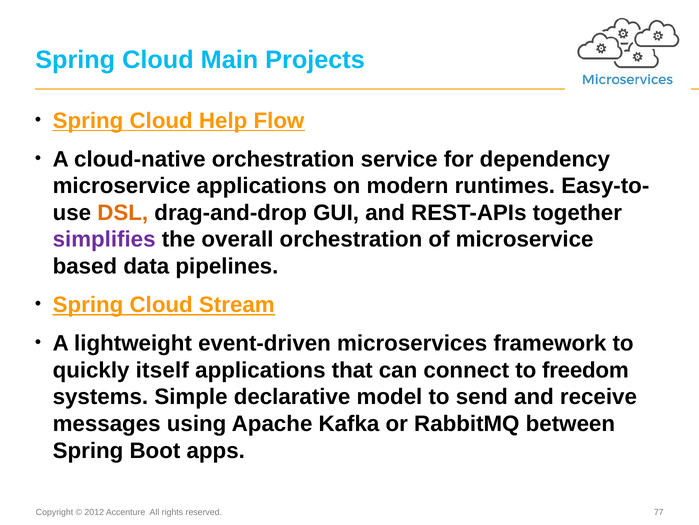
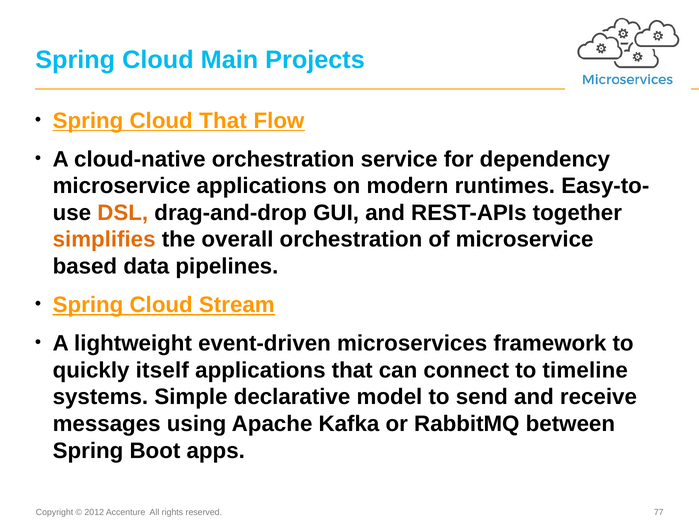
Cloud Help: Help -> That (223, 121)
simplifies colour: purple -> orange (104, 239)
freedom: freedom -> timeline (585, 370)
